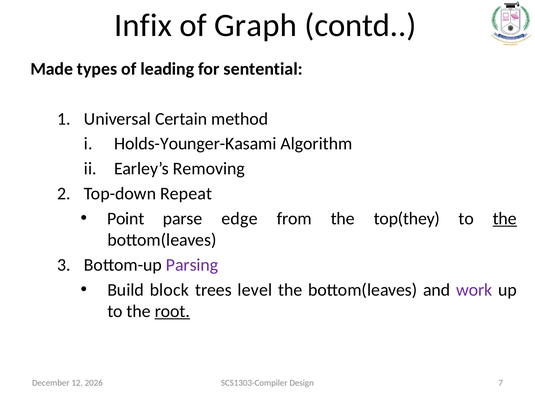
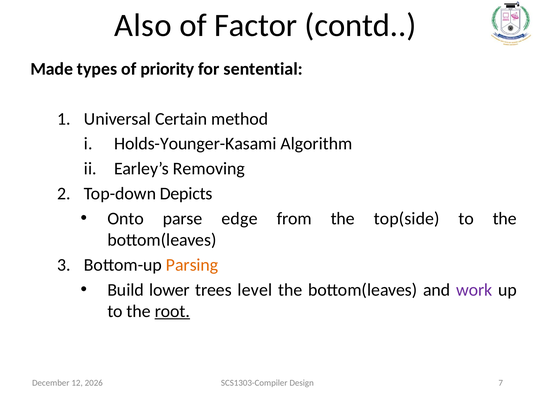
Infix: Infix -> Also (143, 25)
Graph: Graph -> Factor (256, 25)
leading: leading -> priority (167, 69)
Repeat: Repeat -> Depicts (186, 194)
Point: Point -> Onto (126, 219)
top(they: top(they -> top(side (407, 219)
the underline: present -> none (505, 219)
Parsing colour: purple -> orange (192, 265)
block: block -> lower (170, 290)
